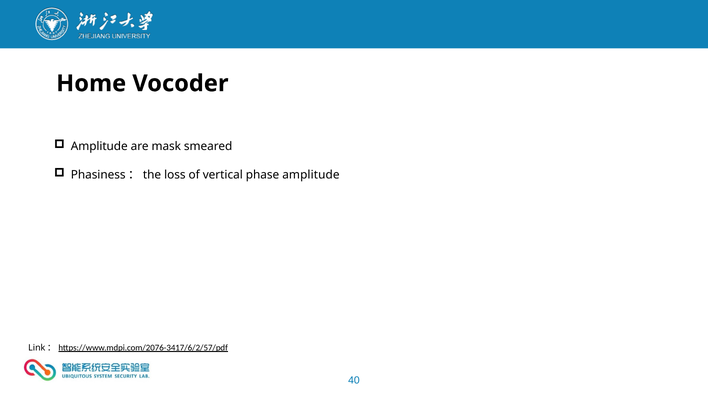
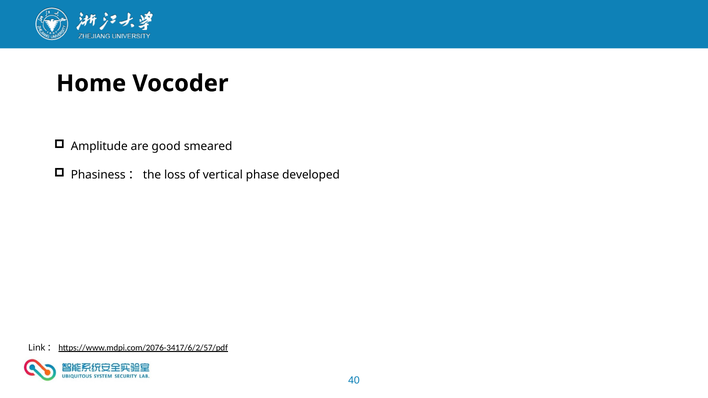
mask: mask -> good (166, 147)
phase amplitude: amplitude -> developed (311, 175)
